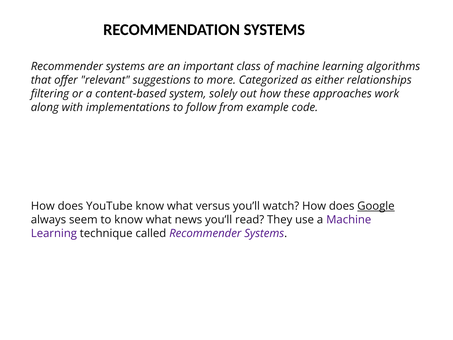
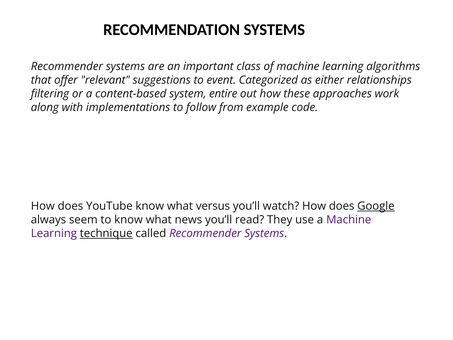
more: more -> event (221, 80)
solely: solely -> entire (223, 94)
technique underline: none -> present (106, 233)
